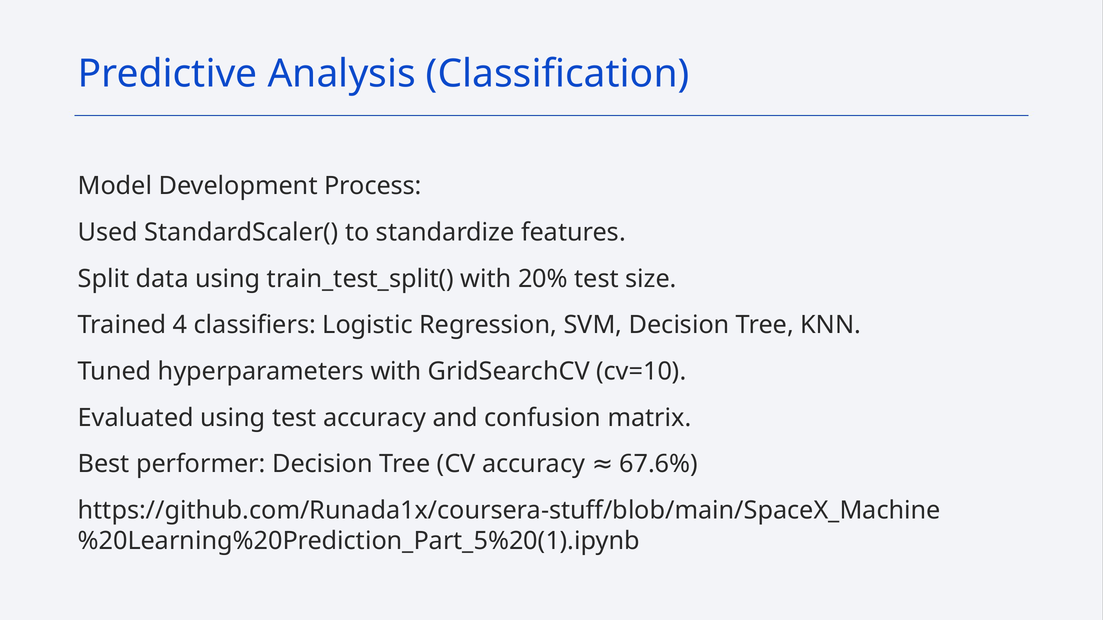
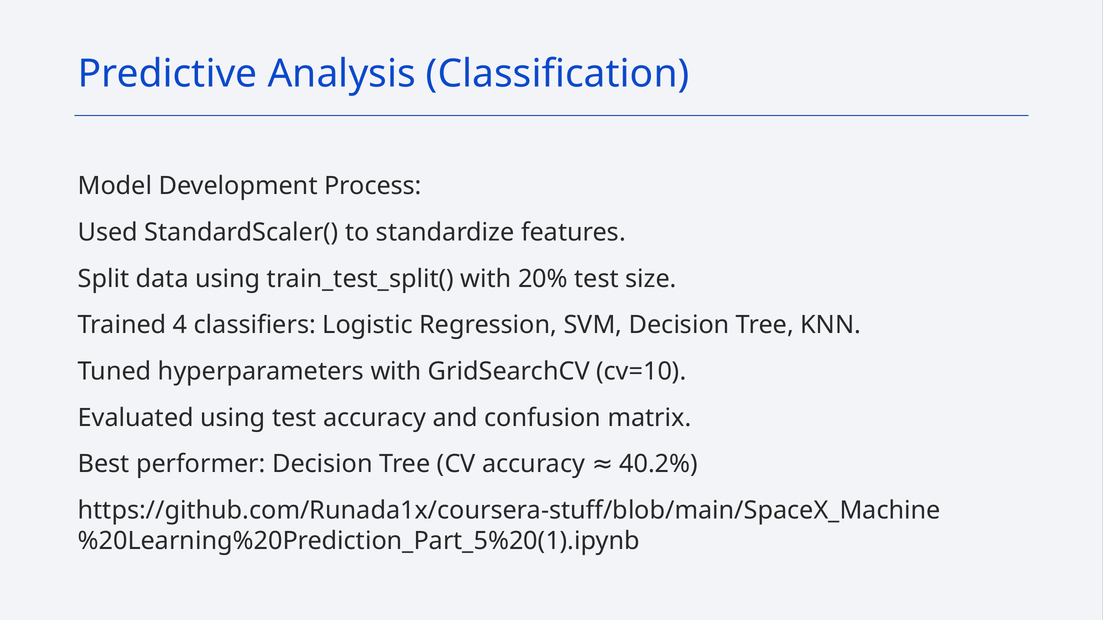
67.6%: 67.6% -> 40.2% (659, 464)
